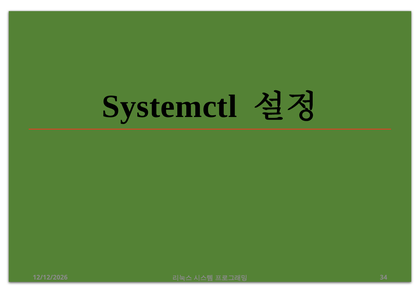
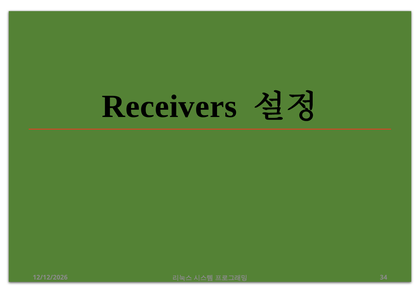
Systemctl: Systemctl -> Receivers (169, 106)
